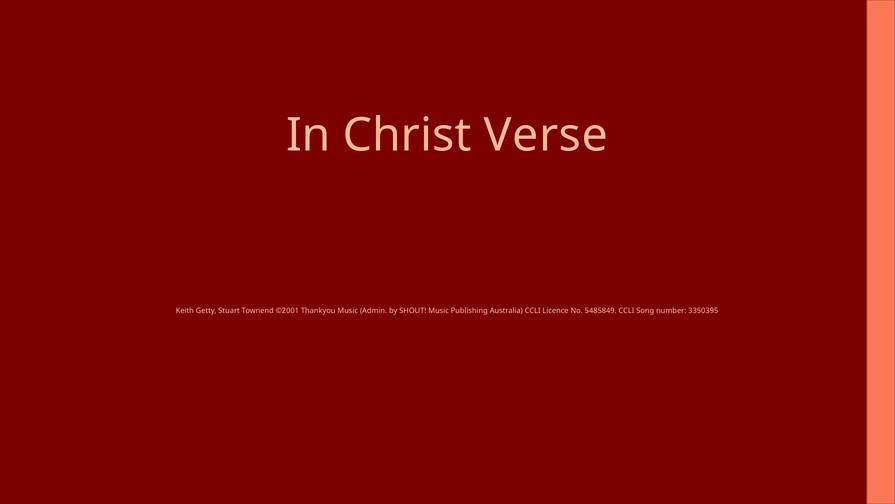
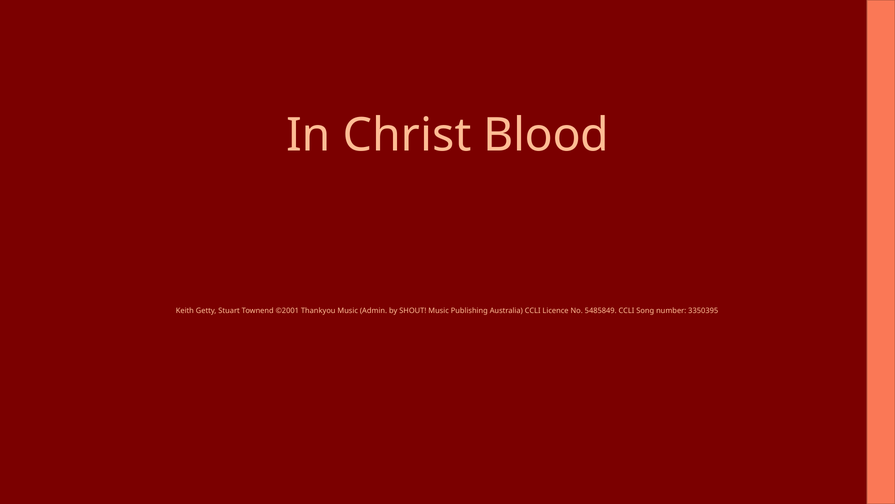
Verse: Verse -> Blood (546, 135)
